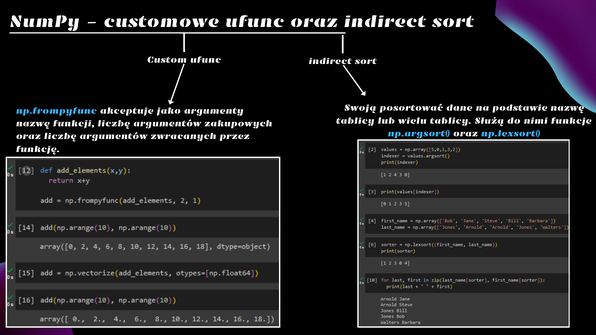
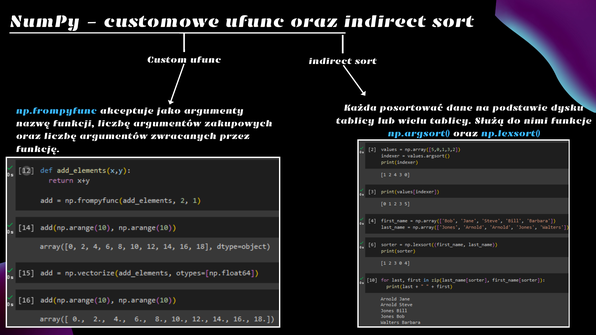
Swoją: Swoją -> Każda (360, 108)
podstawie nazwę: nazwę -> dysku (567, 108)
